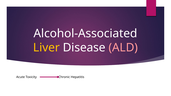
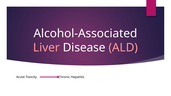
Liver colour: yellow -> pink (46, 48)
